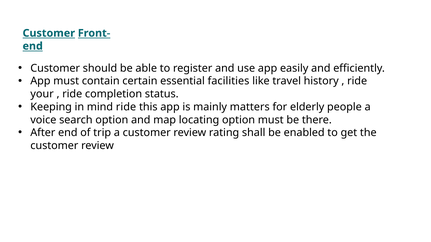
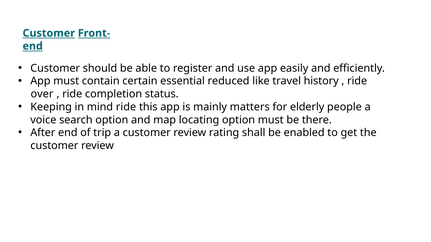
facilities: facilities -> reduced (229, 81)
your: your -> over (42, 94)
